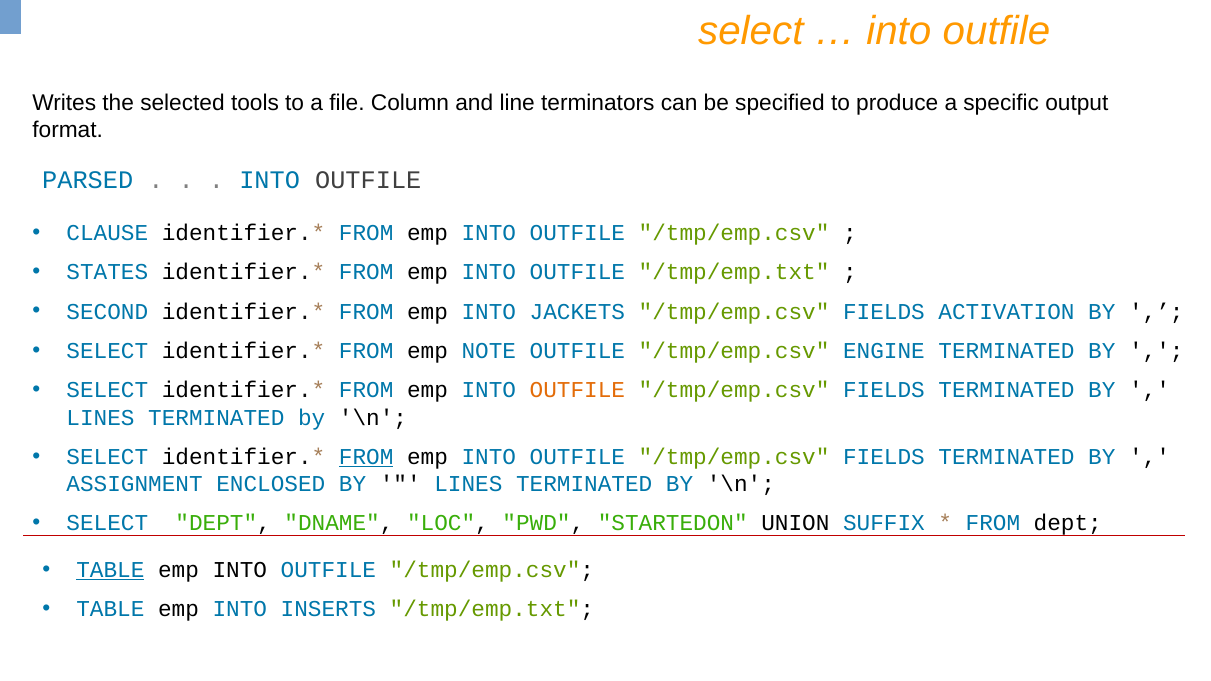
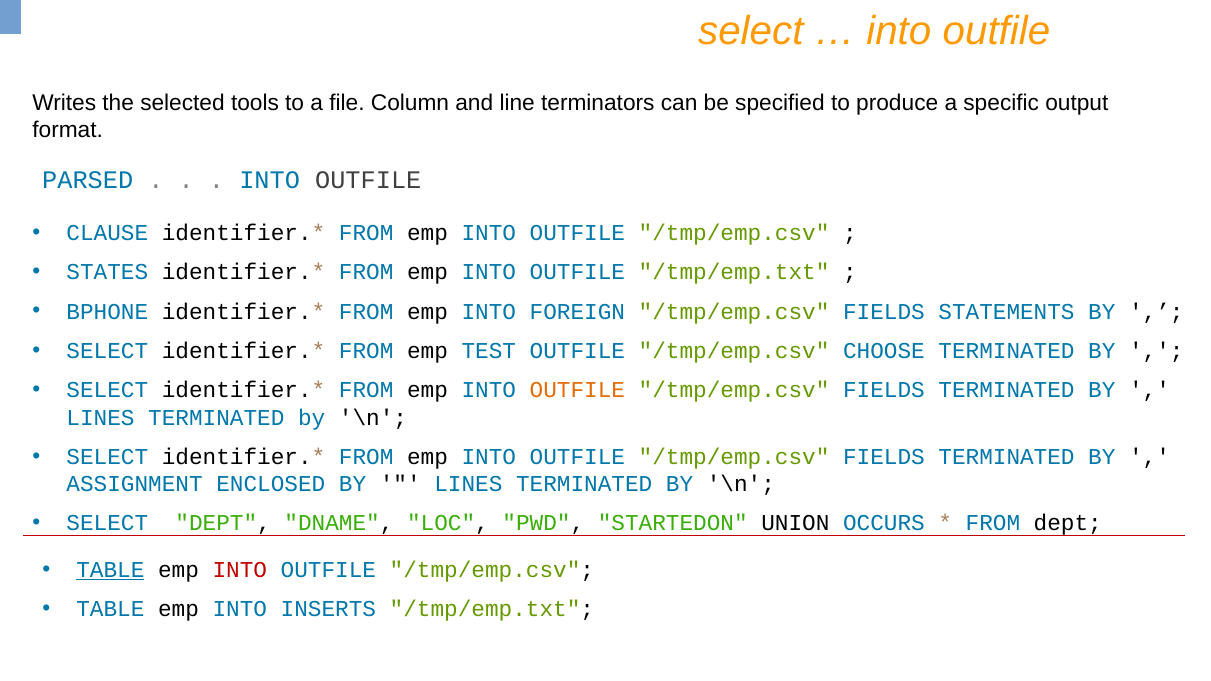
SECOND: SECOND -> BPHONE (107, 312)
JACKETS: JACKETS -> FOREIGN (577, 312)
ACTIVATION: ACTIVATION -> STATEMENTS (1007, 312)
NOTE: NOTE -> TEST (489, 351)
ENGINE: ENGINE -> CHOOSE (884, 351)
FROM underline: present -> none (366, 457)
SUFFIX: SUFFIX -> OCCURS (884, 524)
INTO colour: black -> red (240, 570)
